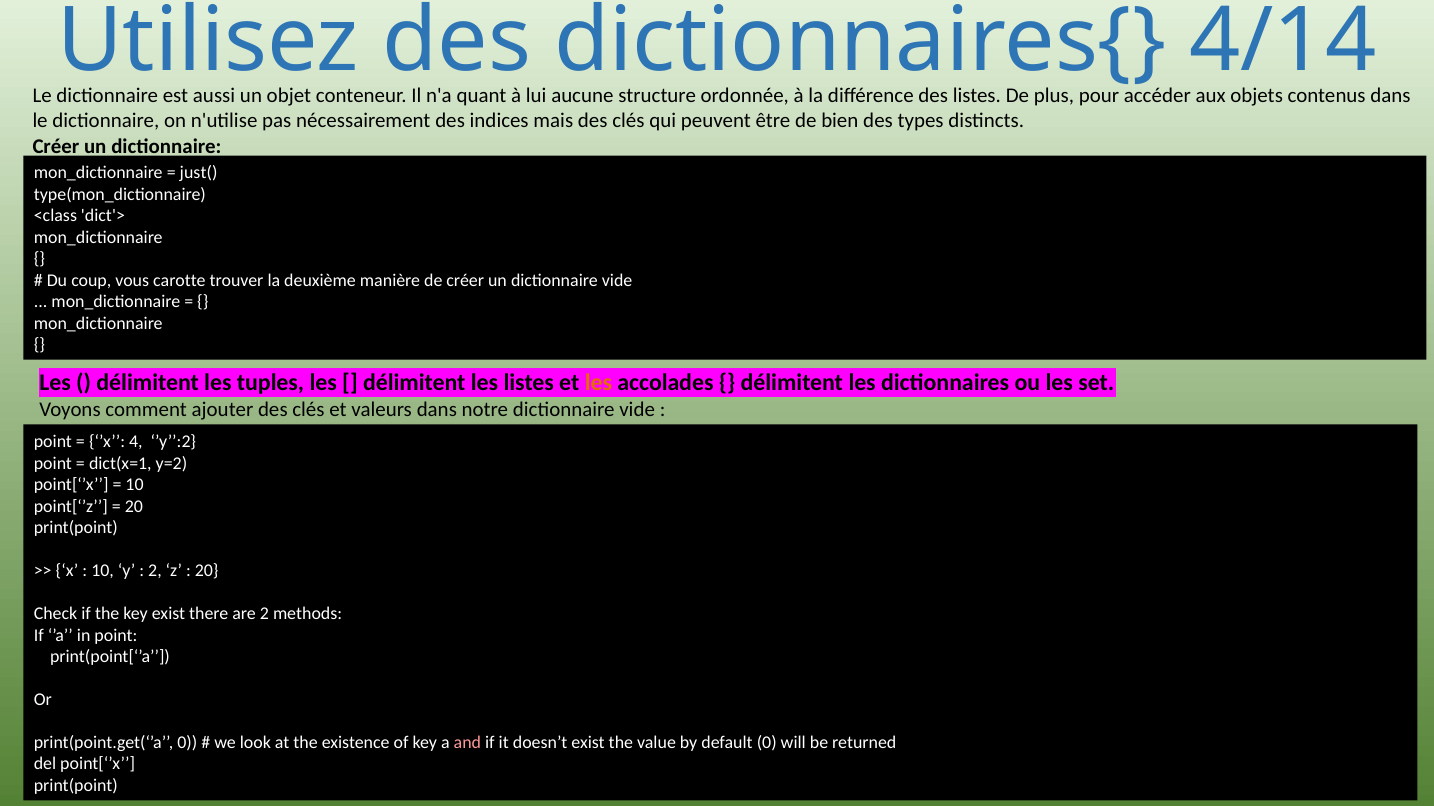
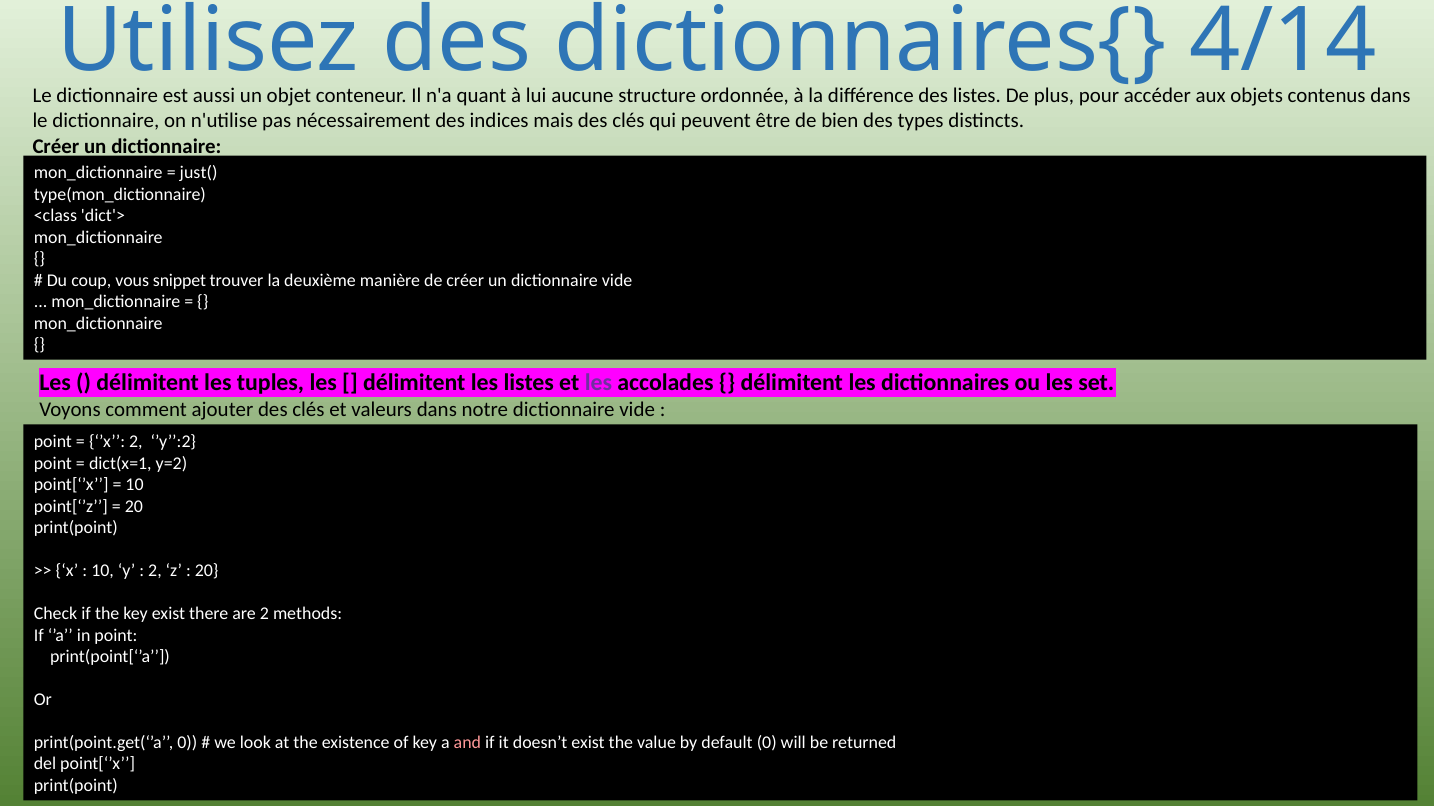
carotte: carotte -> snippet (180, 281)
les colour: orange -> purple (598, 383)
’x 4: 4 -> 2 (136, 442)
